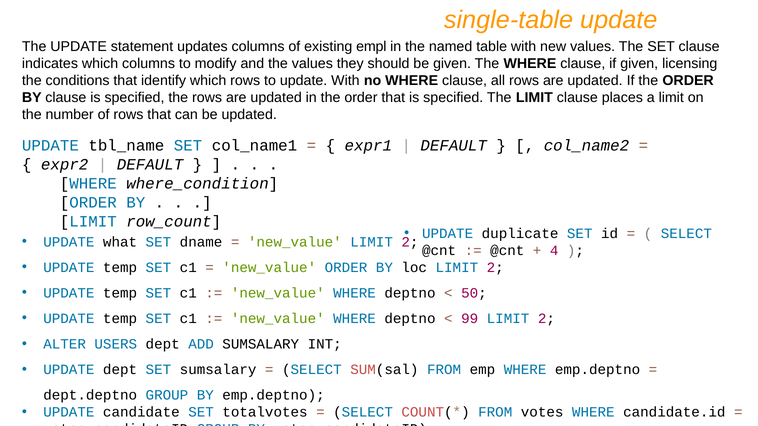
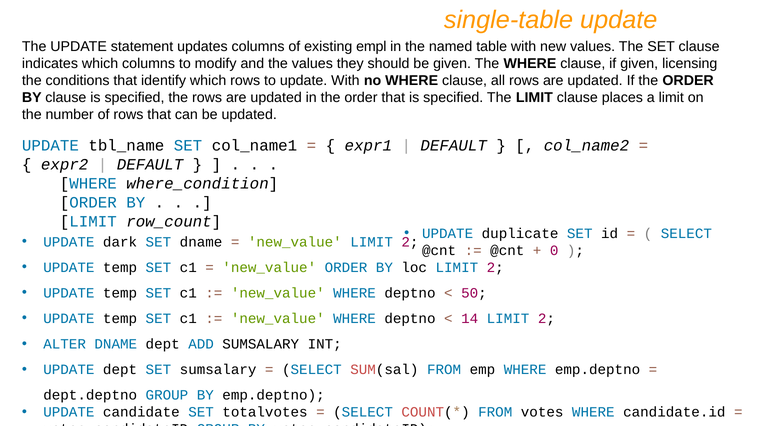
what: what -> dark (120, 242)
4: 4 -> 0 (554, 251)
99: 99 -> 14 (470, 319)
ALTER USERS: USERS -> DNAME (116, 344)
